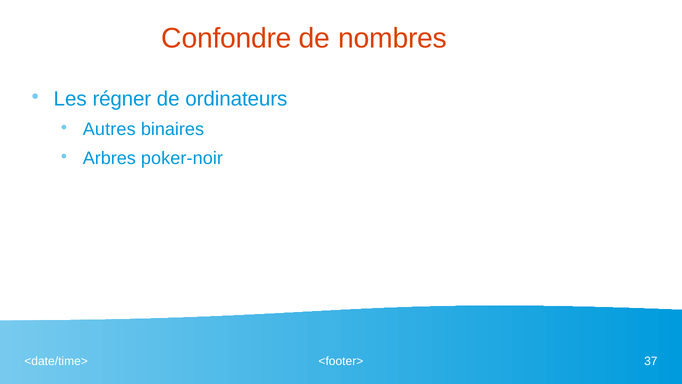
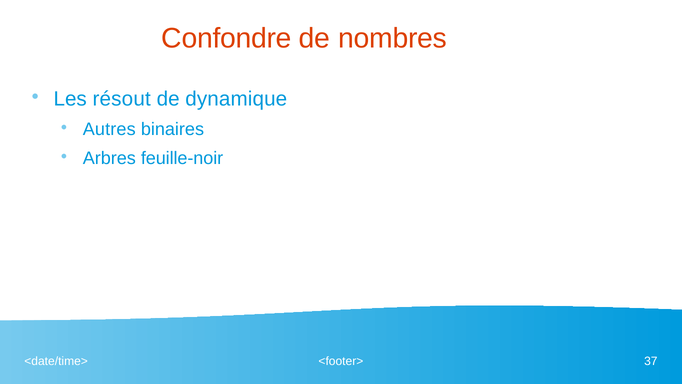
régner: régner -> résout (122, 99)
ordinateurs: ordinateurs -> dynamique (236, 99)
poker-noir: poker-noir -> feuille-noir (182, 158)
